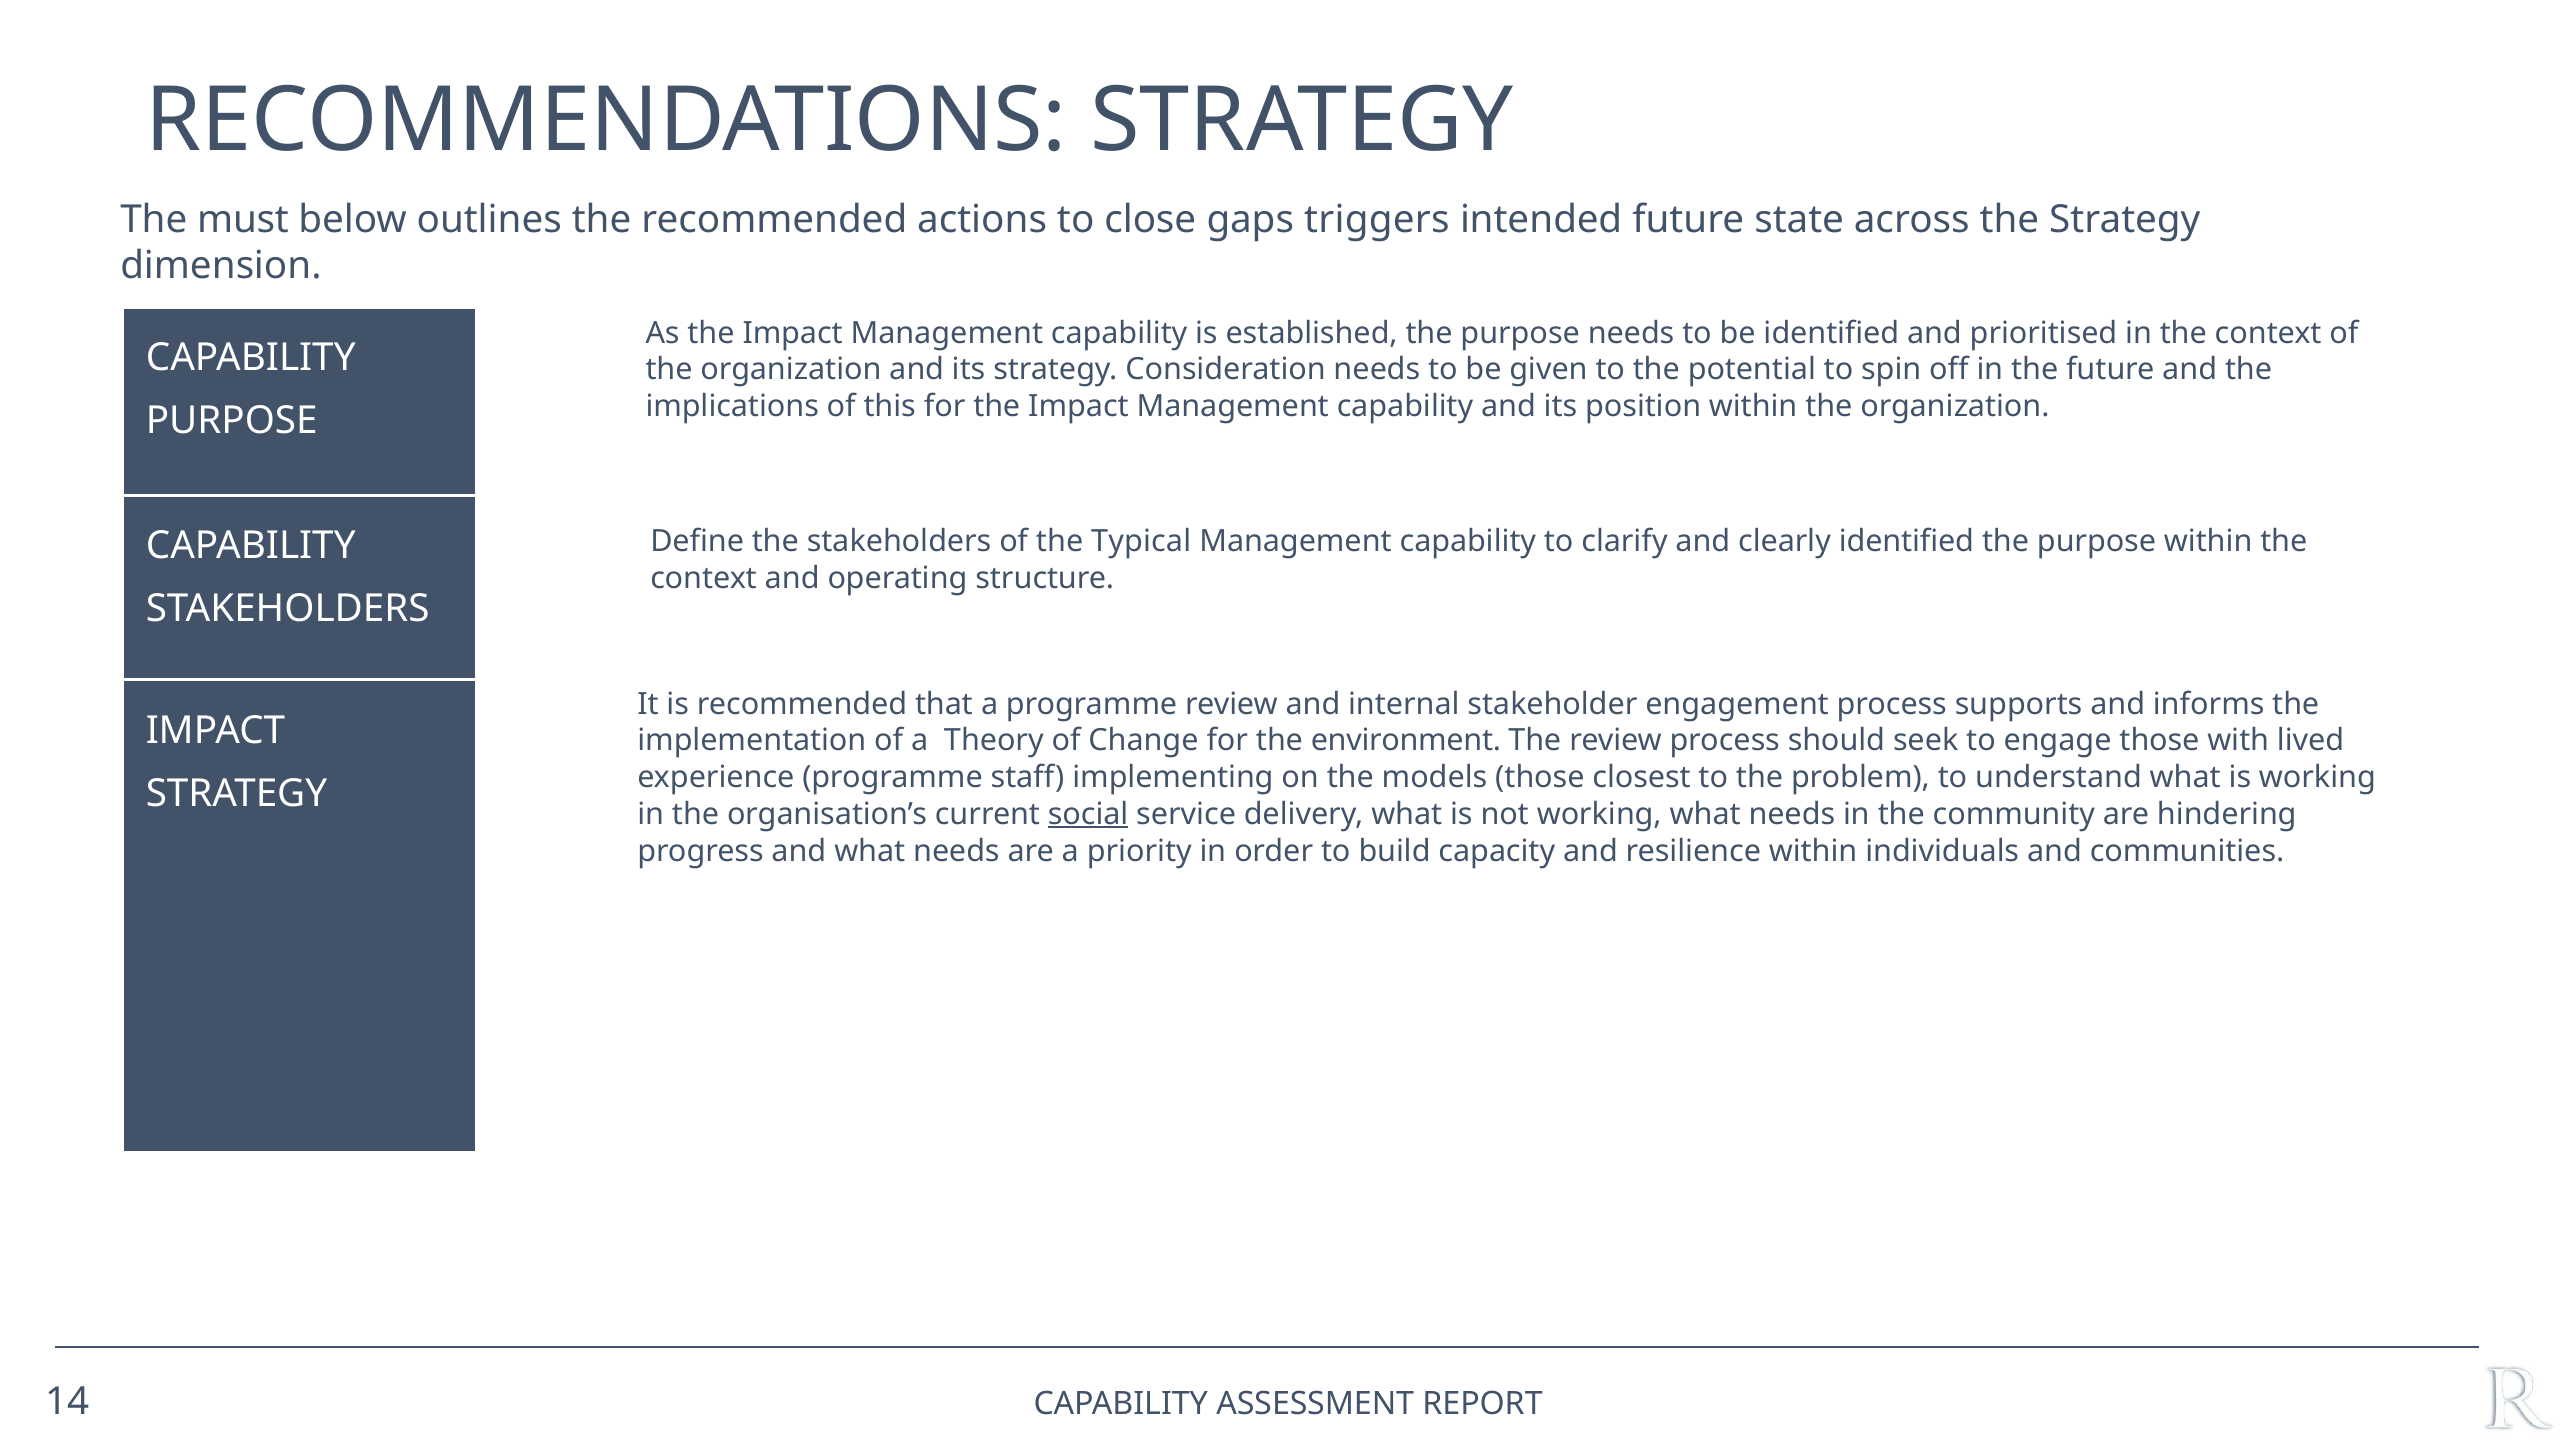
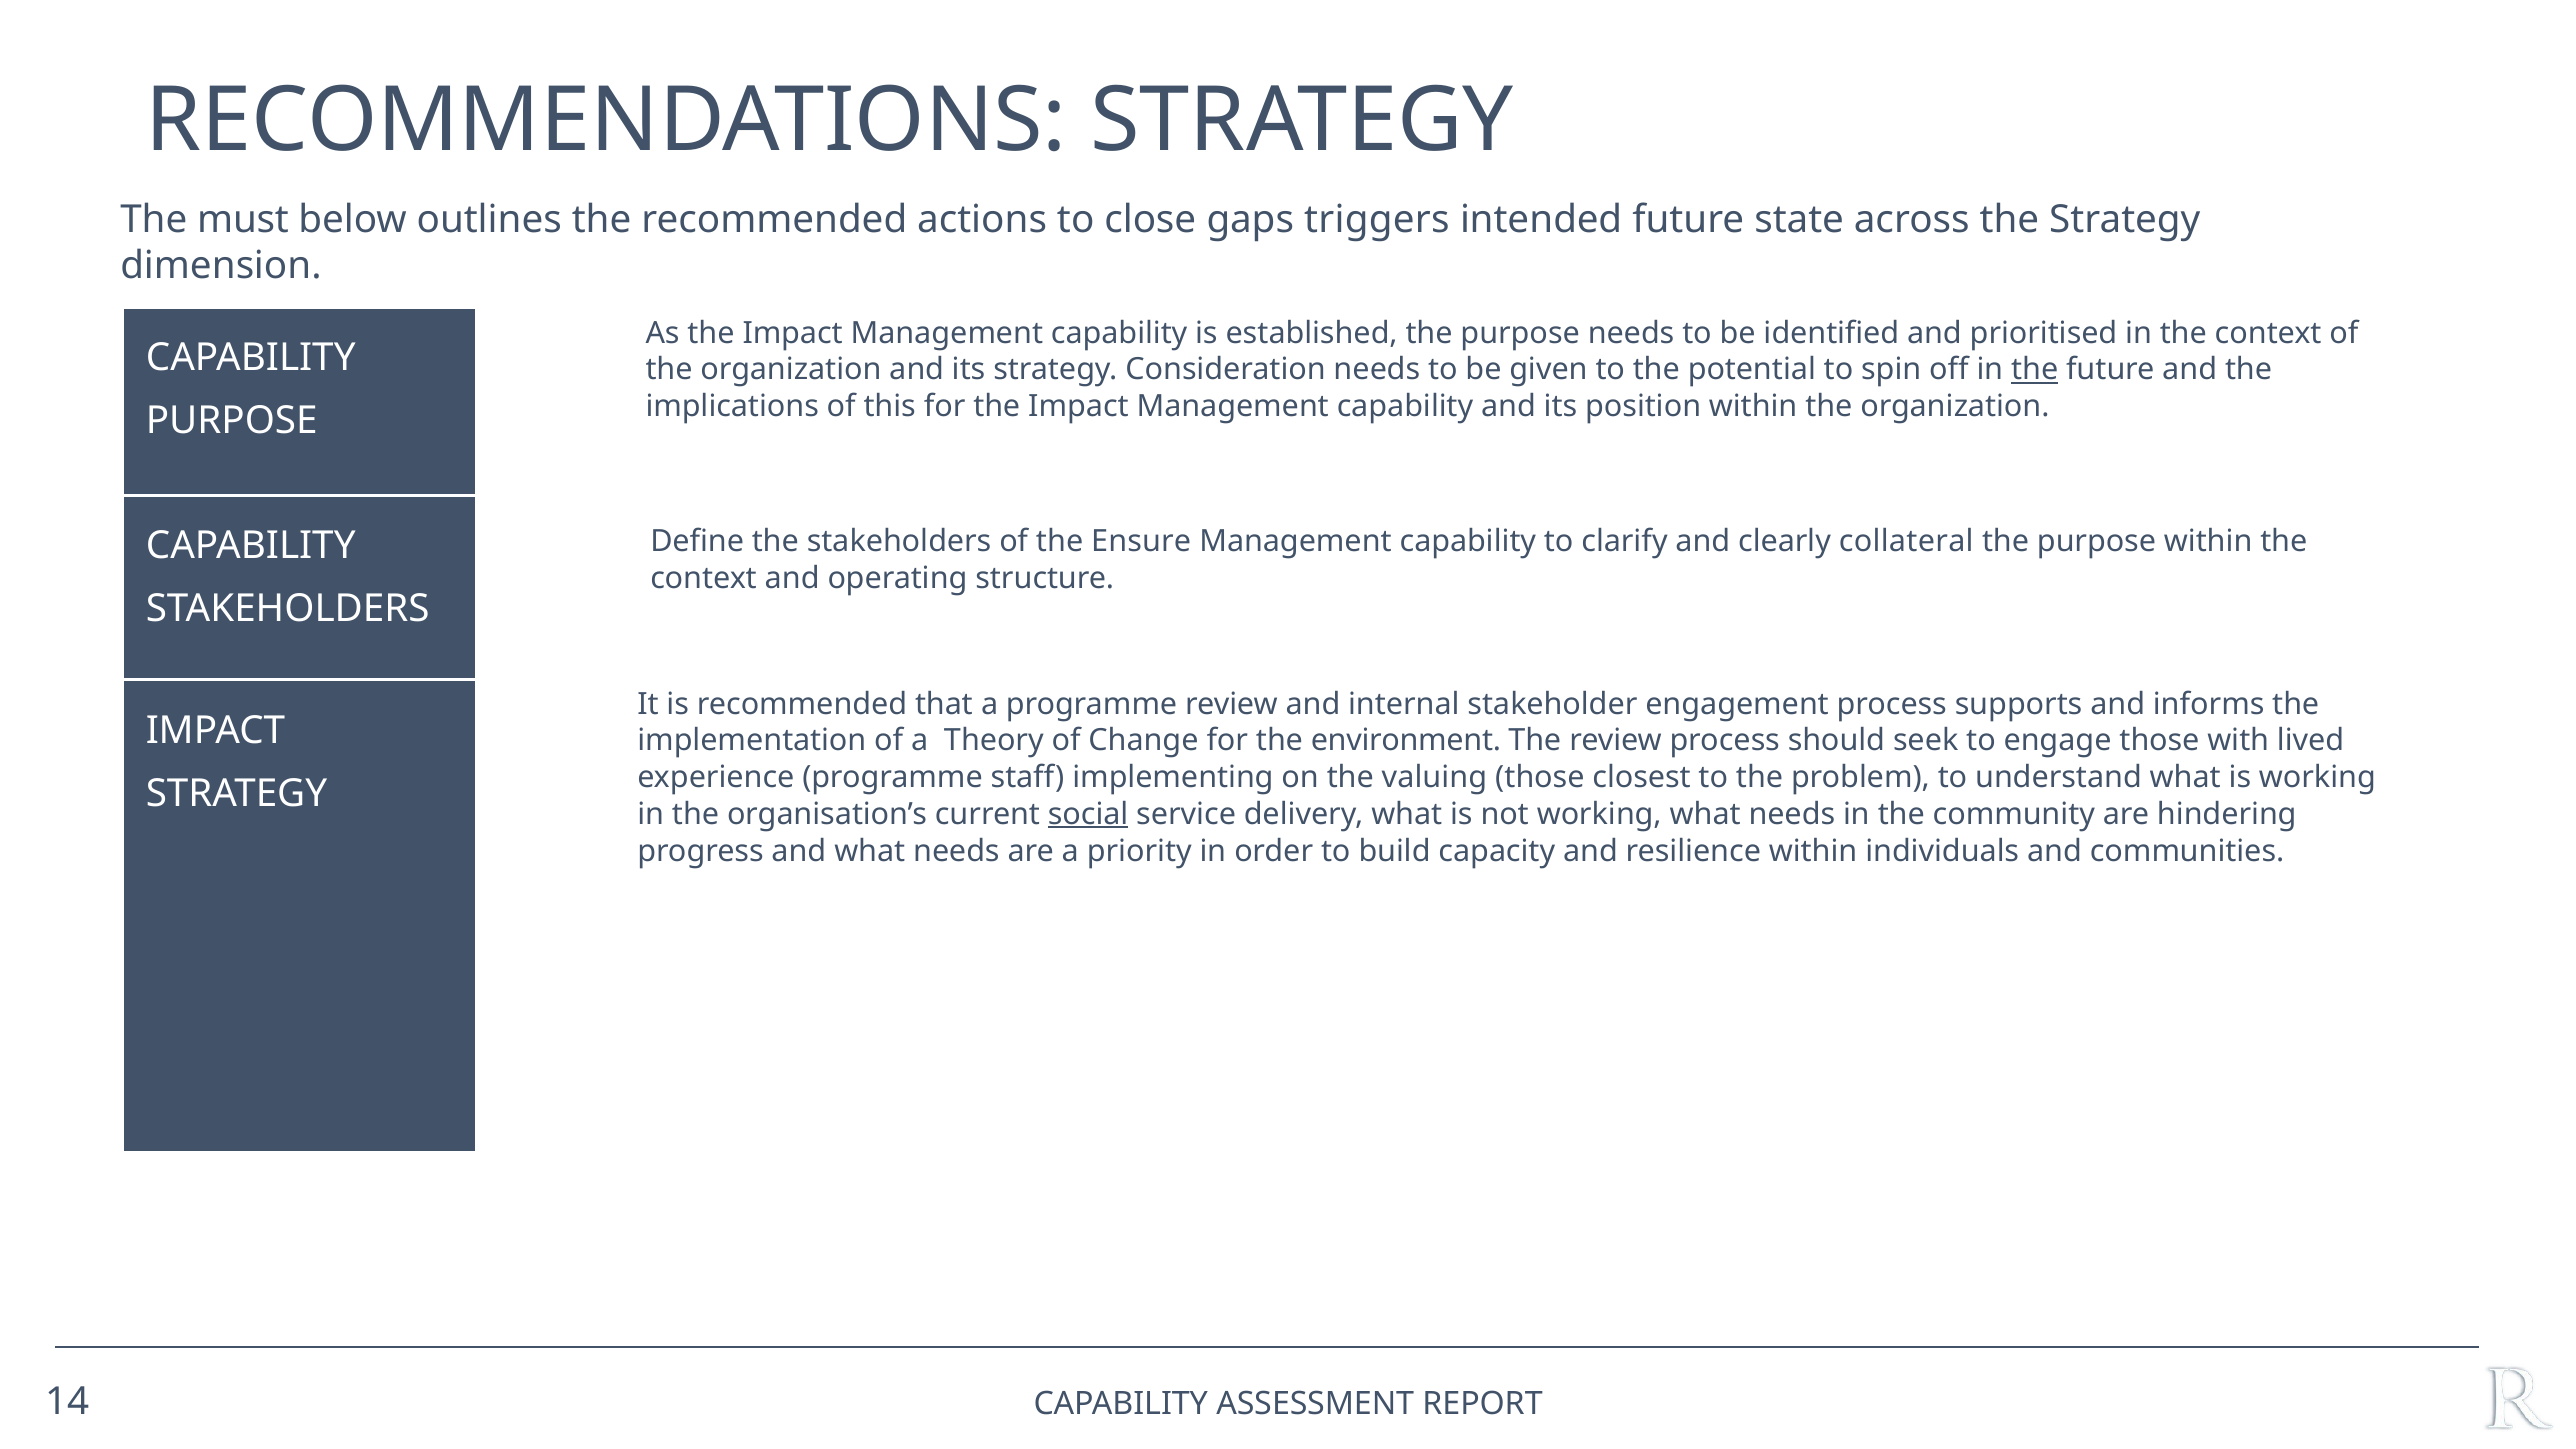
the underline: none -> present (2035, 370)
Typical: Typical -> Ensure (1141, 542)
clearly identified: identified -> collateral (1906, 542)
models: models -> valuing (1434, 778)
